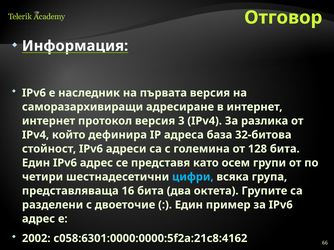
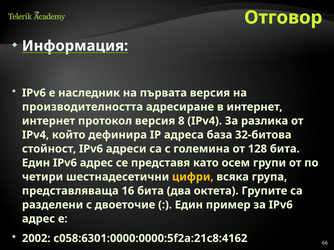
саморазархивиращи: саморазархивиращи -> производителността (82, 107)
3: 3 -> 8 (181, 121)
цифри colour: light blue -> yellow (193, 177)
